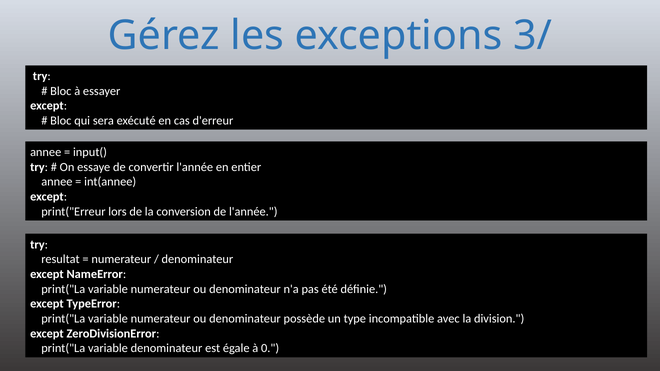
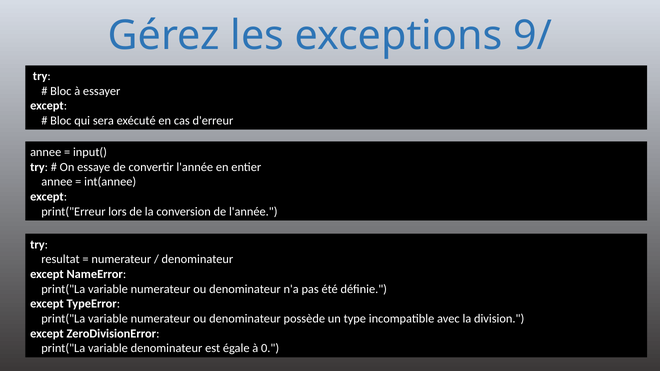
3/: 3/ -> 9/ (533, 36)
